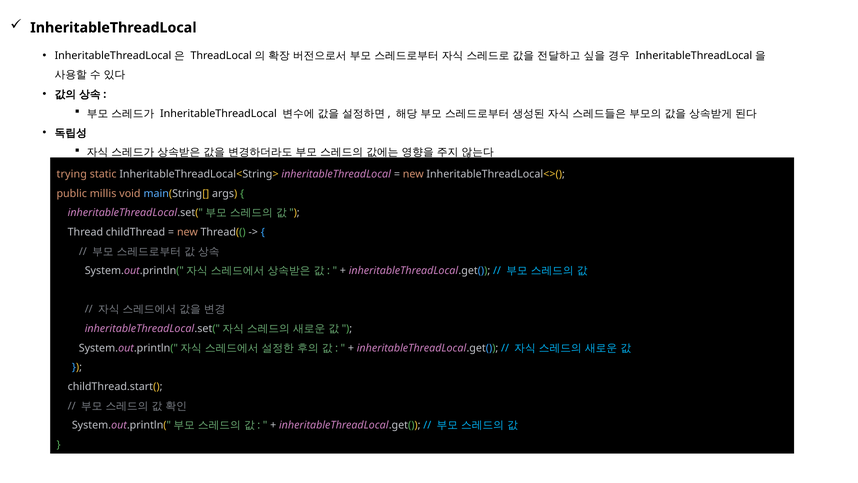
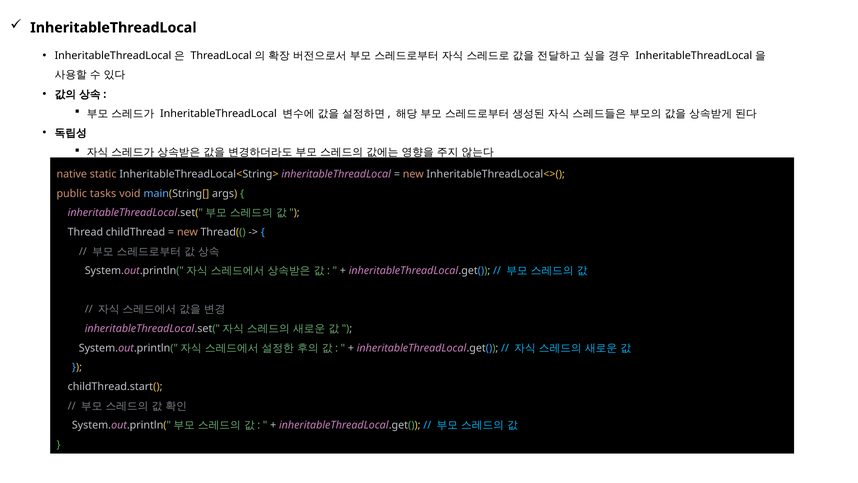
trying: trying -> native (72, 174)
millis: millis -> tasks (103, 193)
